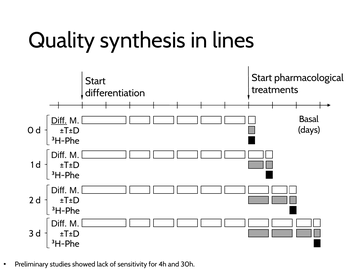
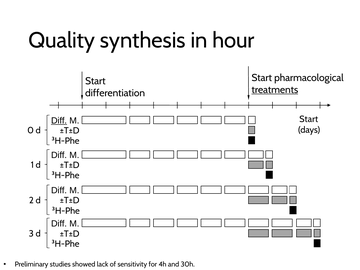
lines: lines -> hour (233, 40)
treatments underline: none -> present (275, 90)
Basal: Basal -> Start (309, 119)
